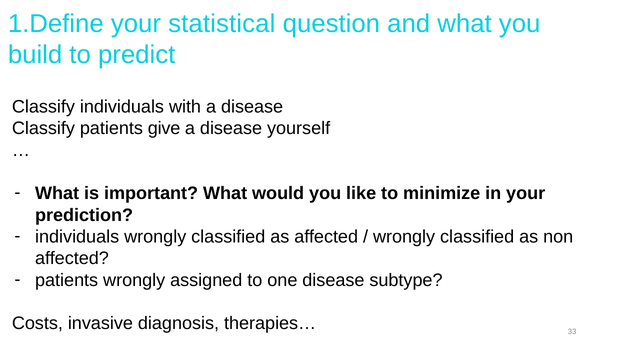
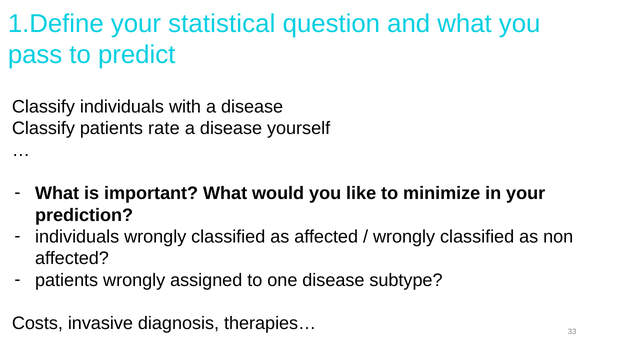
build: build -> pass (35, 55)
give: give -> rate (164, 129)
